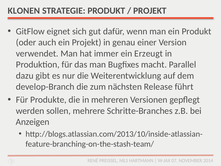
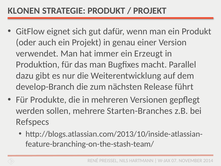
Schritte-Branches: Schritte-Branches -> Starten-Branches (140, 111)
Anzeigen: Anzeigen -> Refspecs (32, 122)
